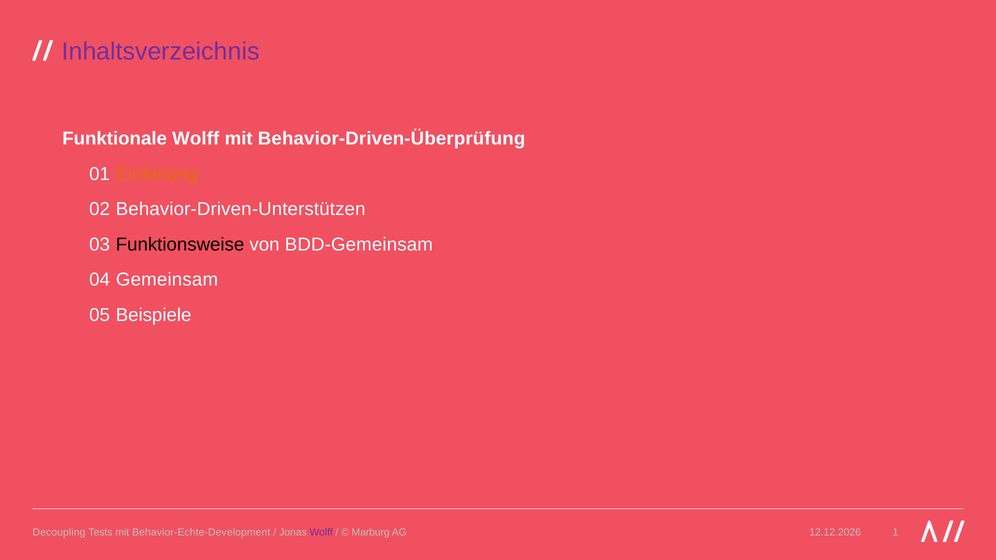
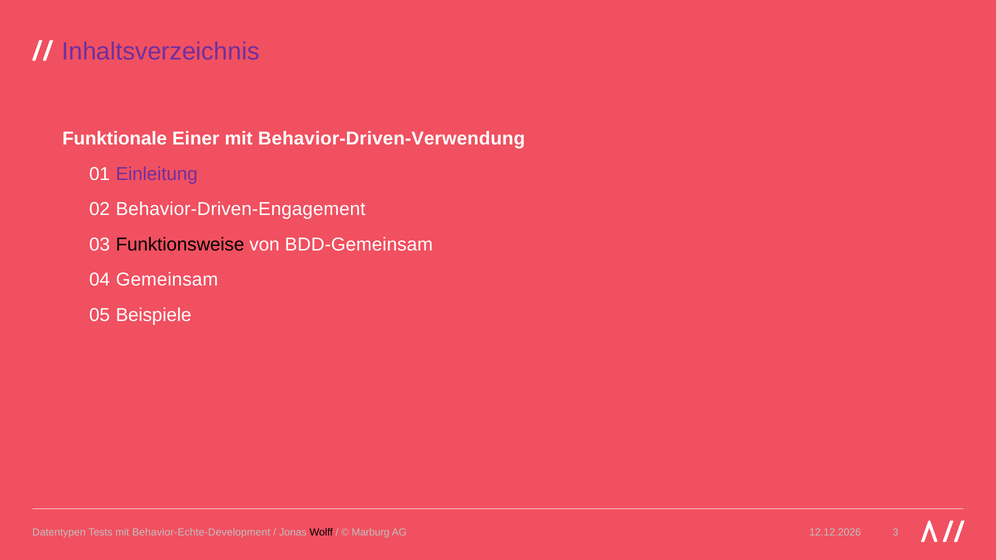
Funktionale Wolff: Wolff -> Einer (196, 139)
Behavior-Driven-Überprüfung: Behavior-Driven-Überprüfung -> Behavior-Driven-Verwendung (392, 139)
Einleitung colour: orange -> purple (157, 174)
Behavior-Driven-Unterstützen: Behavior-Driven-Unterstützen -> Behavior-Driven-Engagement (241, 209)
Decoupling: Decoupling -> Datentypen (59, 532)
Wolff colour: purple -> black (321, 532)
1: 1 -> 3 (896, 532)
